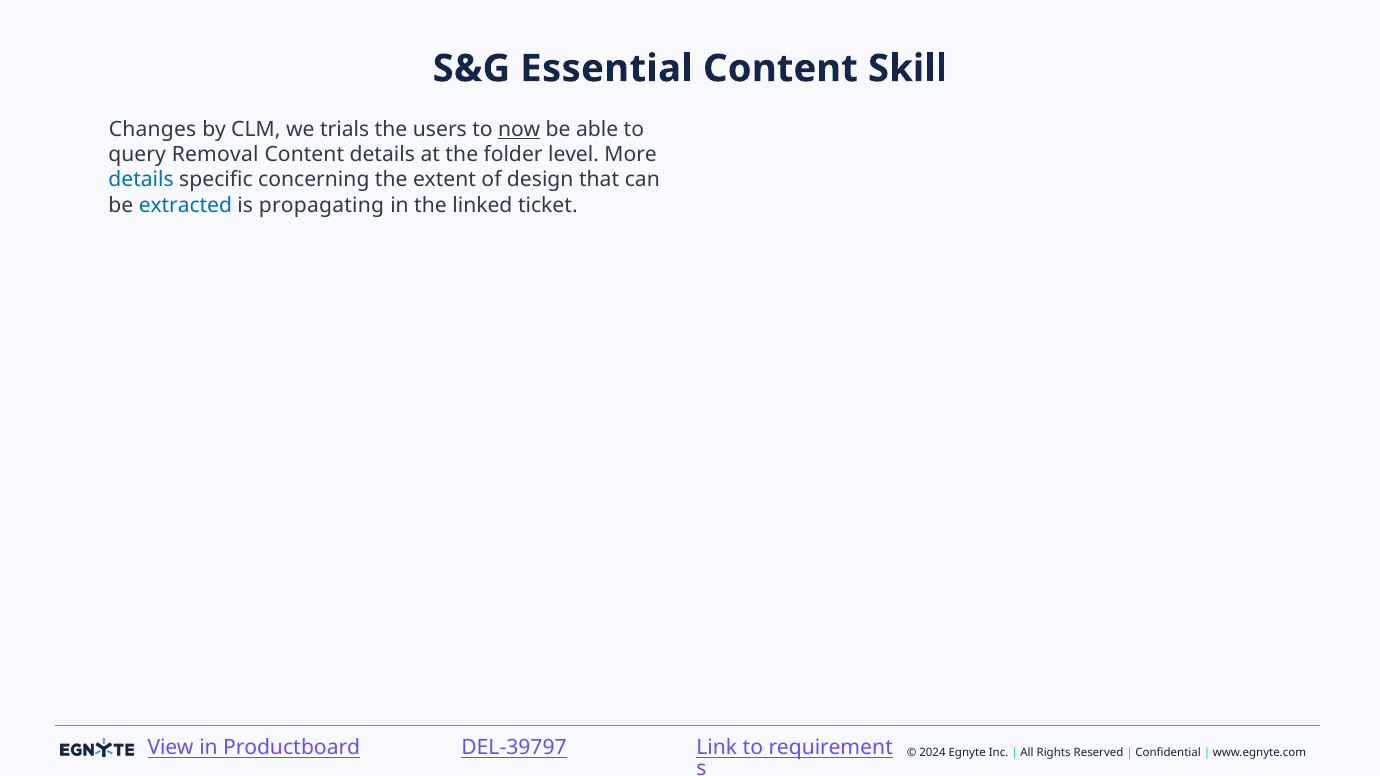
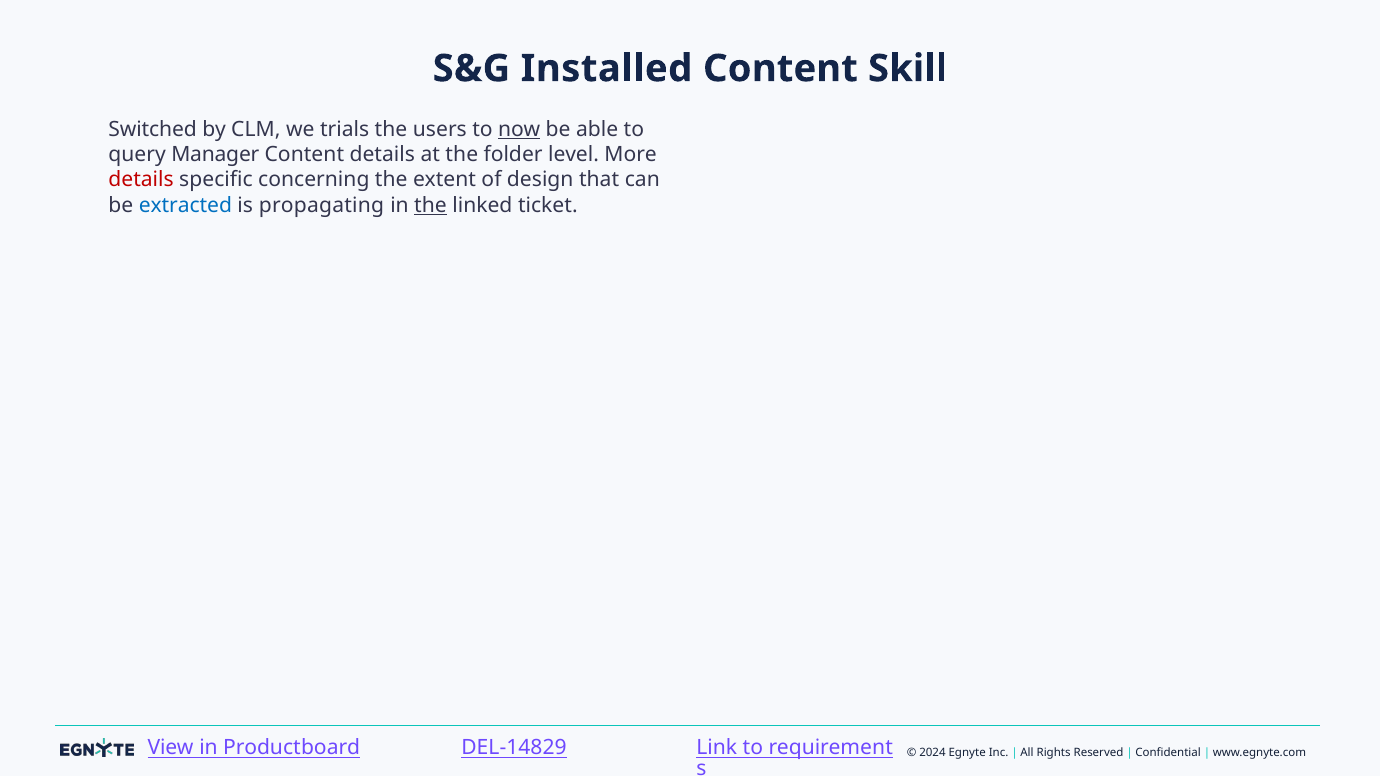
Essential: Essential -> Installed (606, 69)
Changes: Changes -> Switched (153, 129)
Removal: Removal -> Manager (215, 155)
details colour: blue -> red (141, 180)
the underline: none -> present (431, 205)
DEL-39797: DEL-39797 -> DEL-14829 (514, 748)
